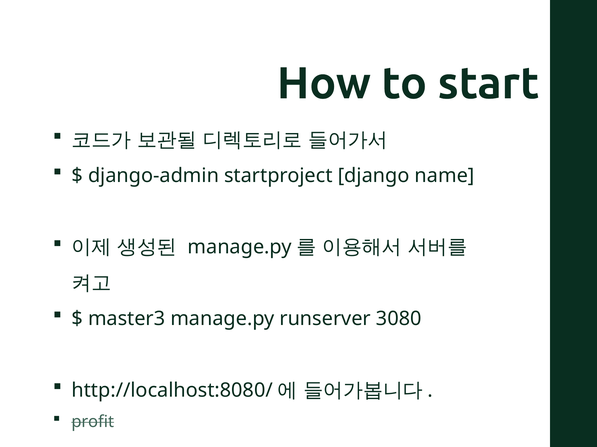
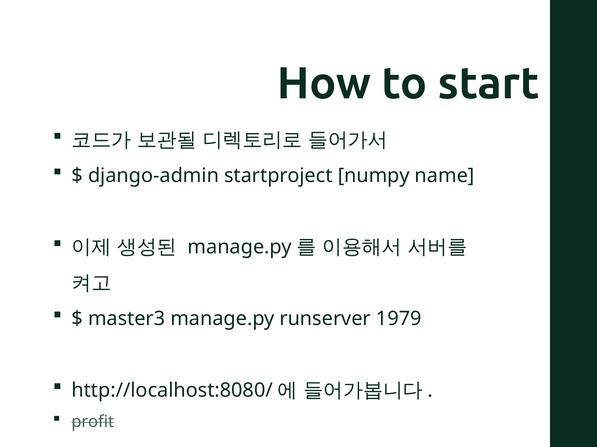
django: django -> numpy (374, 176)
3080: 3080 -> 1979 (399, 319)
